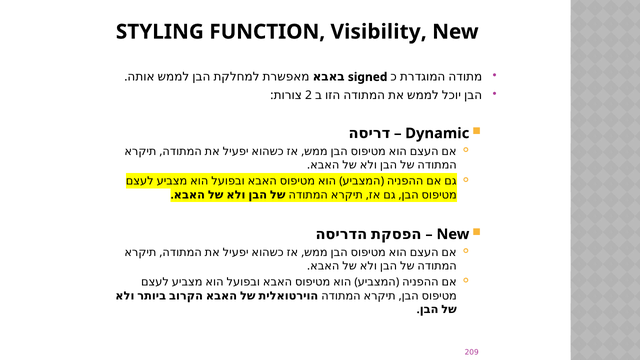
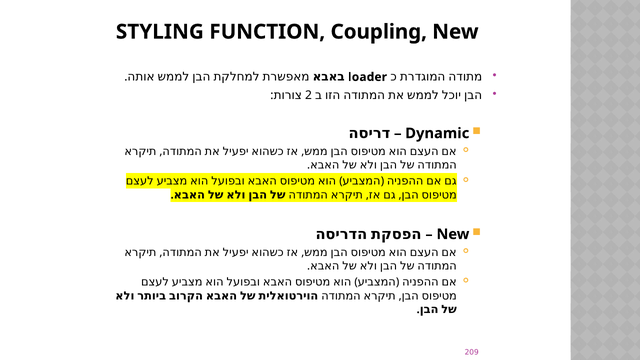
Visibility: Visibility -> Coupling (379, 32)
signed: signed -> loader (368, 77)
